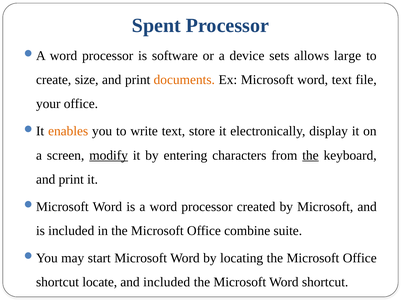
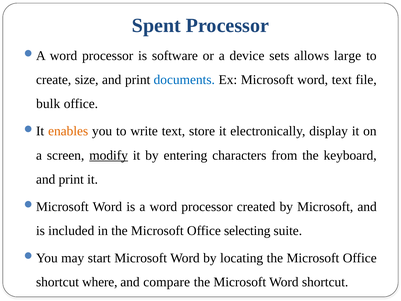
documents colour: orange -> blue (184, 80)
your: your -> bulk (48, 104)
the underline: present -> none (310, 155)
combine: combine -> selecting (247, 231)
locate: locate -> where (100, 282)
and included: included -> compare (167, 282)
